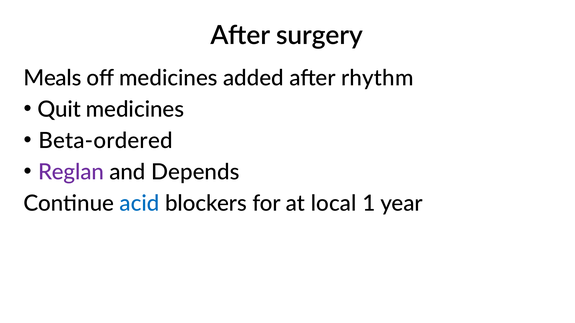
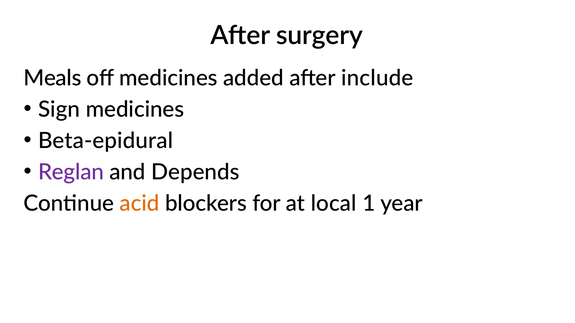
rhythm: rhythm -> include (377, 78)
Quit: Quit -> Sign (59, 110)
Beta-ordered: Beta-ordered -> Beta-epidural (106, 141)
acid colour: blue -> orange (140, 204)
